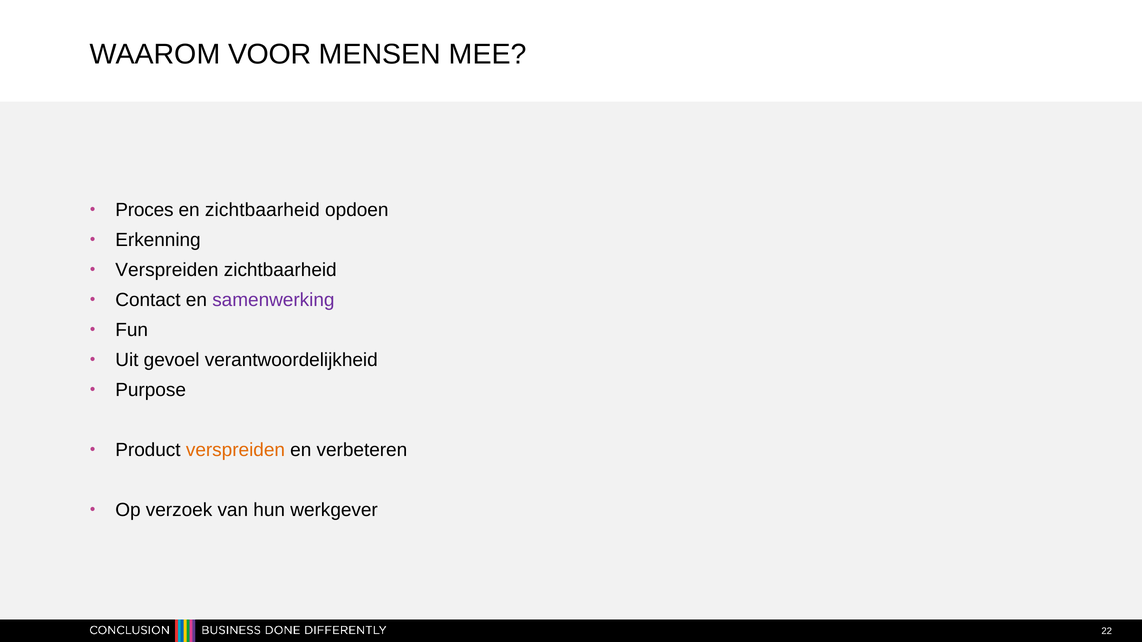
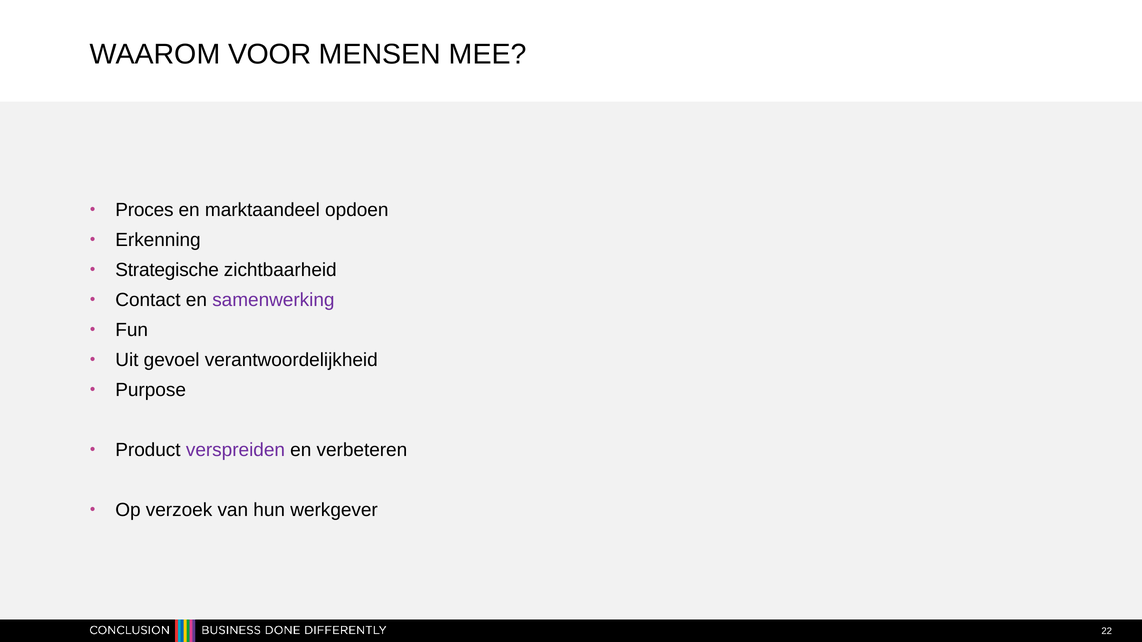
en zichtbaarheid: zichtbaarheid -> marktaandeel (262, 210)
Verspreiden: Verspreiden -> Strategische (167, 270)
verspreiden colour: orange -> purple (235, 450)
